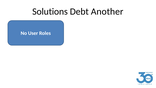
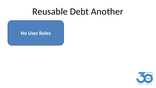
Solutions: Solutions -> Reusable (50, 11)
